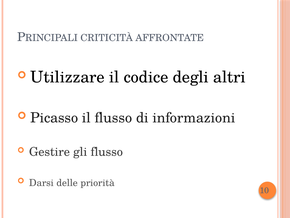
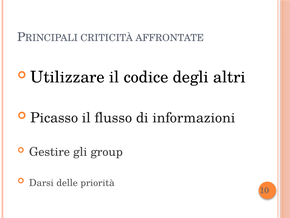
gli flusso: flusso -> group (107, 152)
